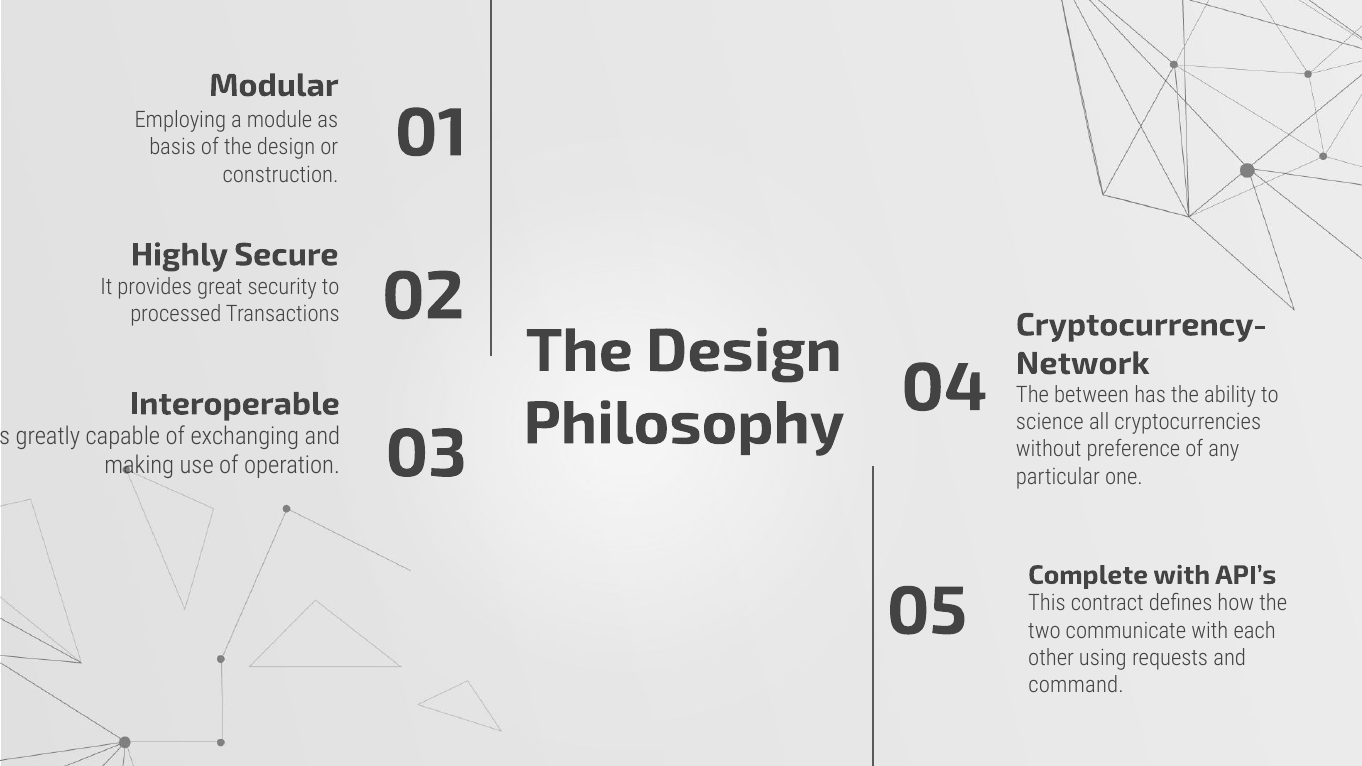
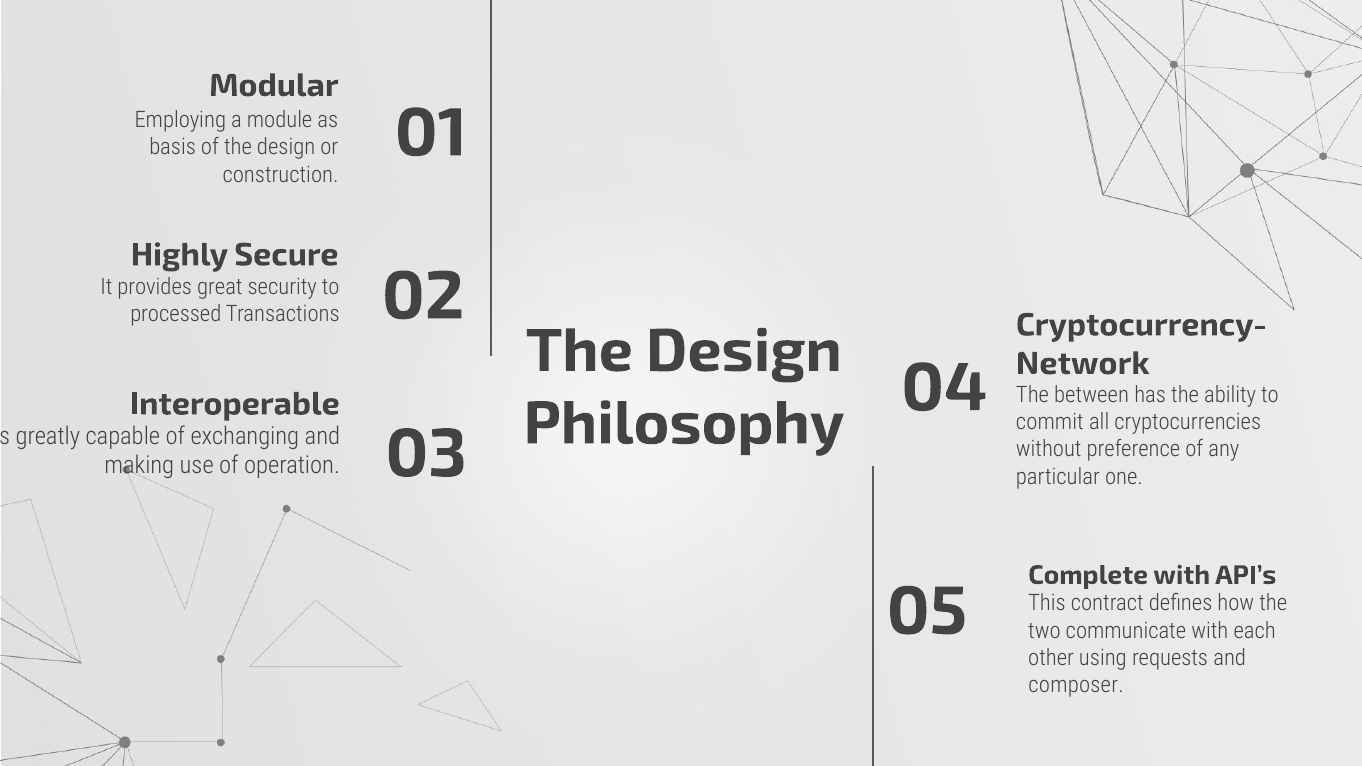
science: science -> commit (1050, 422)
command: command -> composer (1076, 685)
